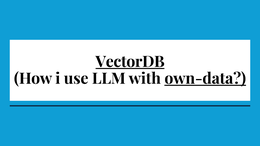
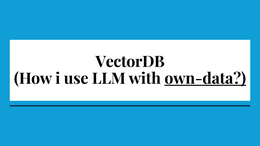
VectorDB underline: present -> none (130, 62)
